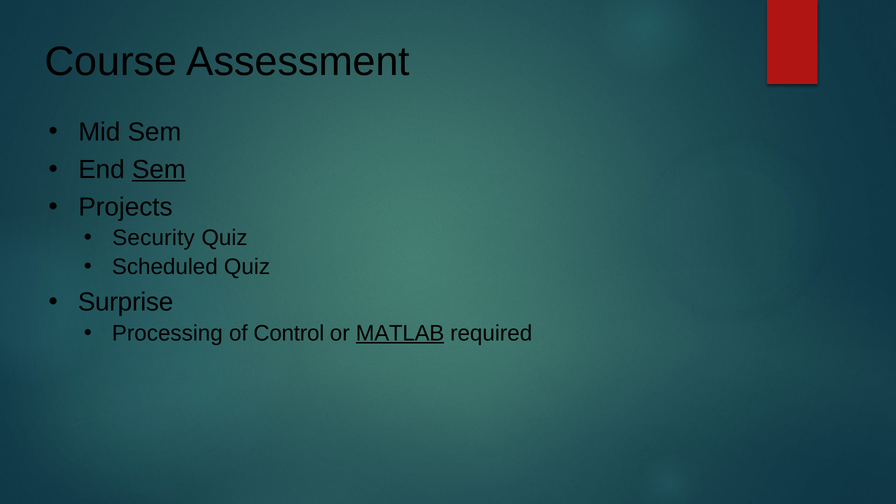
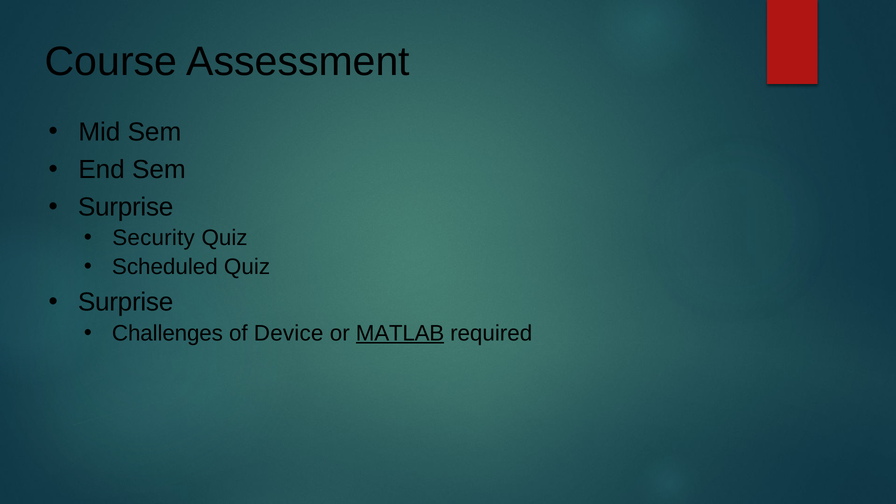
Sem underline: present -> none (159, 169)
Projects: Projects -> Surprise (126, 207)
Processing: Processing -> Challenges (167, 333)
Control: Control -> Device (289, 333)
